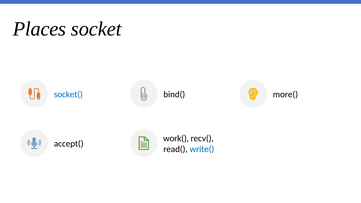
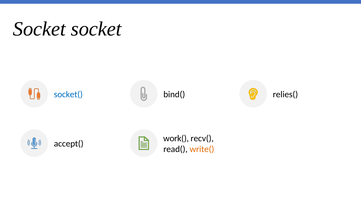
Places: Places -> Socket (39, 29)
more(: more( -> relies( (285, 94)
write( colour: blue -> orange (202, 149)
